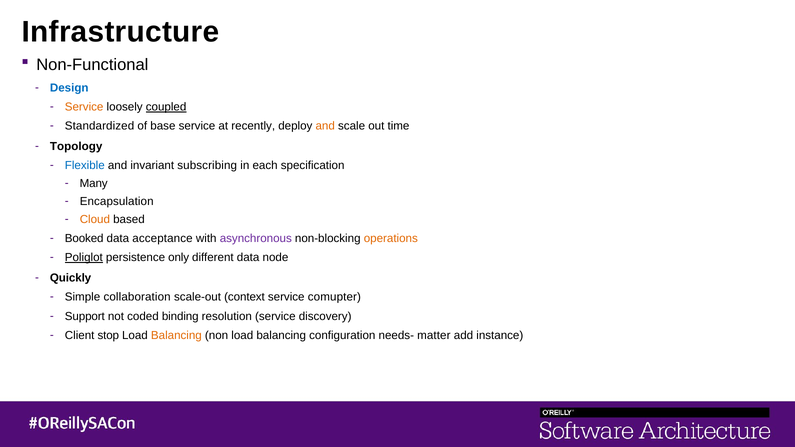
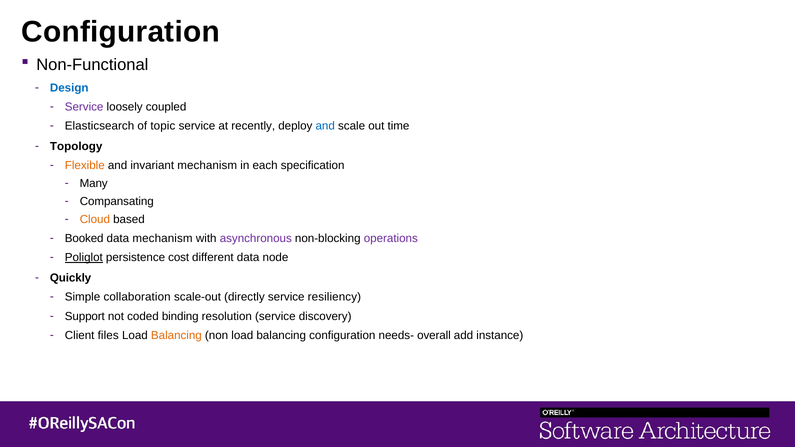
Infrastructure: Infrastructure -> Configuration (121, 32)
Service colour: orange -> purple (84, 107)
coupled underline: present -> none (166, 107)
Standardized: Standardized -> Elasticsearch (100, 126)
base: base -> topic (163, 126)
and colour: orange -> blue (325, 126)
Flexible colour: blue -> orange (85, 166)
invariant subscribing: subscribing -> mechanism (207, 166)
Encapsulation: Encapsulation -> Compansating (117, 201)
data acceptance: acceptance -> mechanism (163, 239)
operations colour: orange -> purple (391, 239)
only: only -> cost (179, 258)
context: context -> directly (244, 297)
comupter: comupter -> resiliency (334, 297)
stop: stop -> files (108, 336)
matter: matter -> overall (434, 336)
